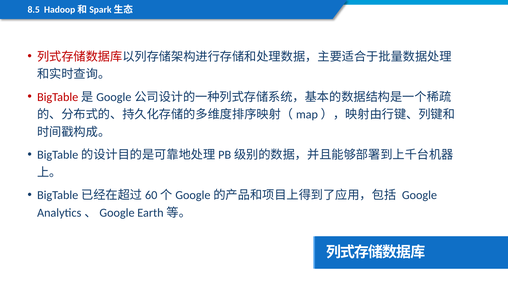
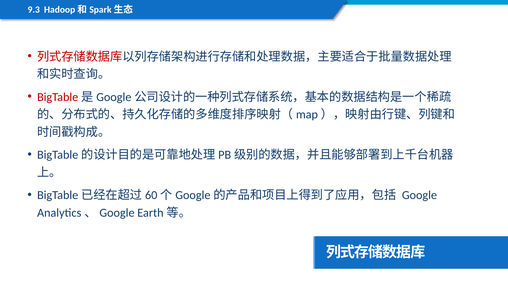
8.5: 8.5 -> 9.3 (34, 10)
